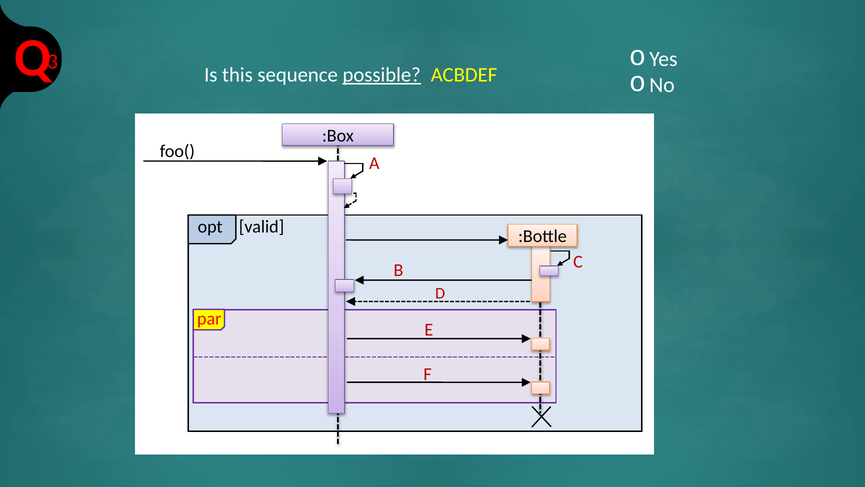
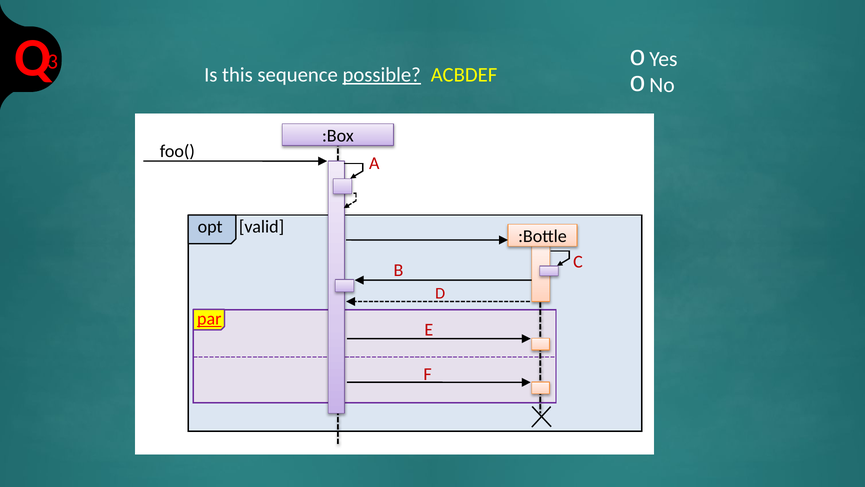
par underline: none -> present (209, 318)
